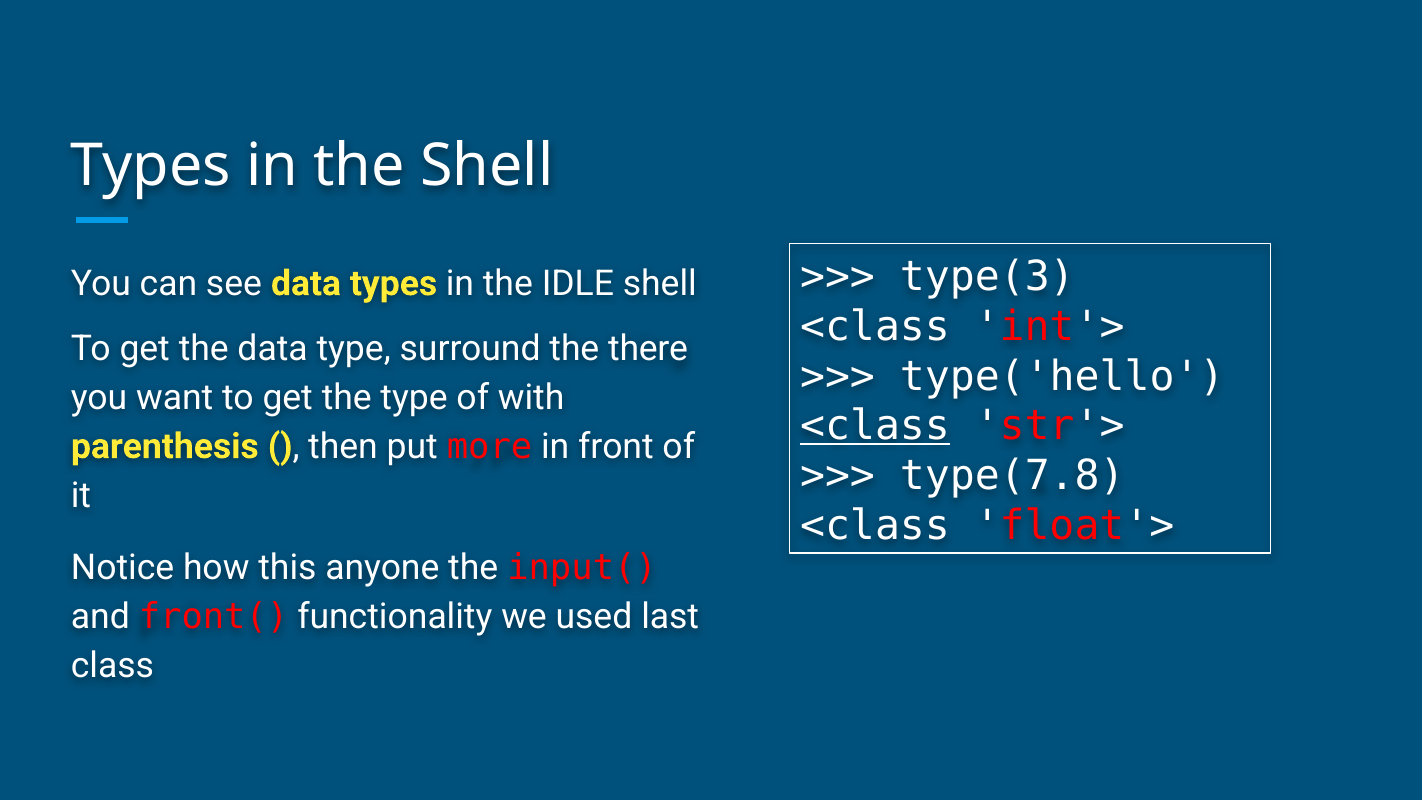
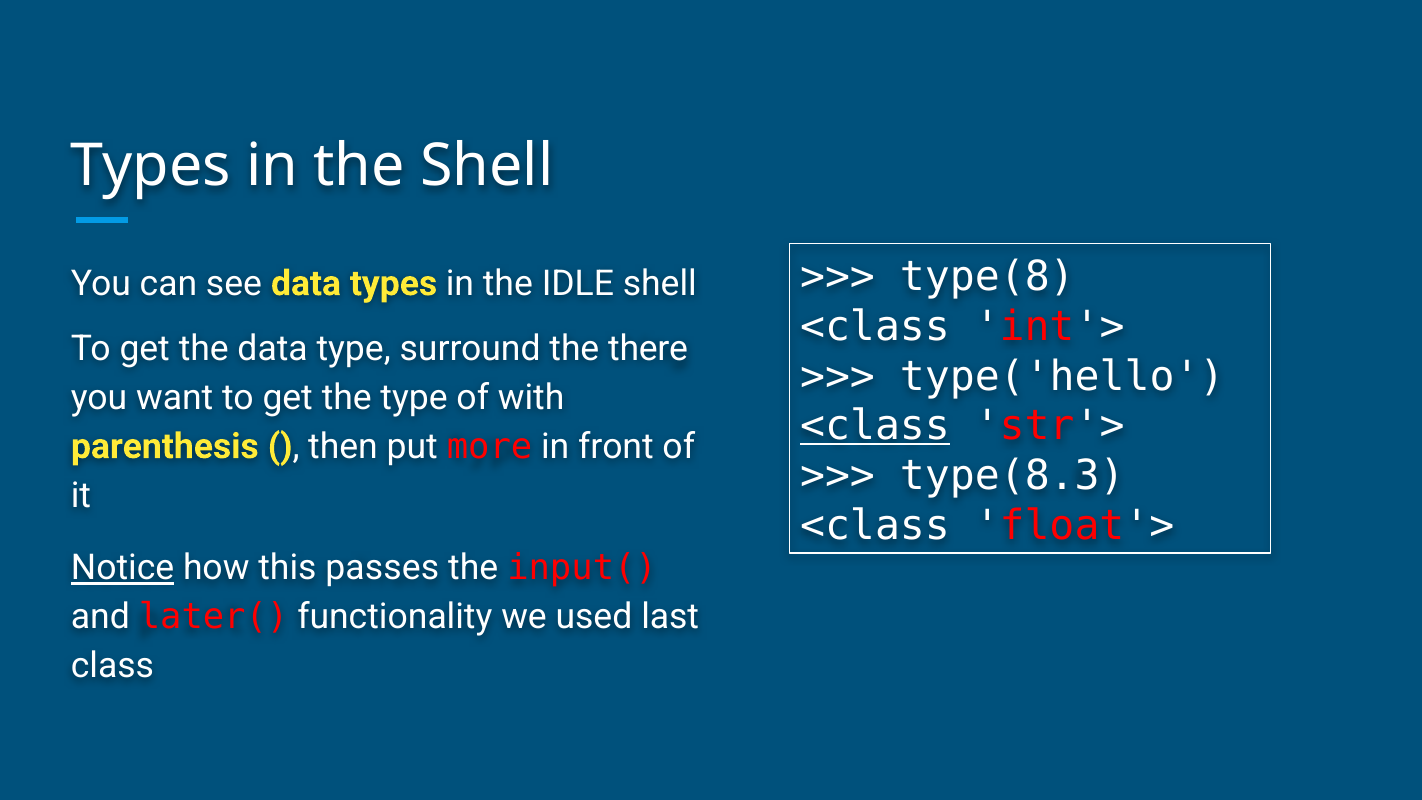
type(3: type(3 -> type(8 (987, 277)
type(7.8: type(7.8 -> type(8.3 (1012, 476)
Notice underline: none -> present (123, 568)
anyone: anyone -> passes (382, 568)
front(: front( -> later( (214, 617)
